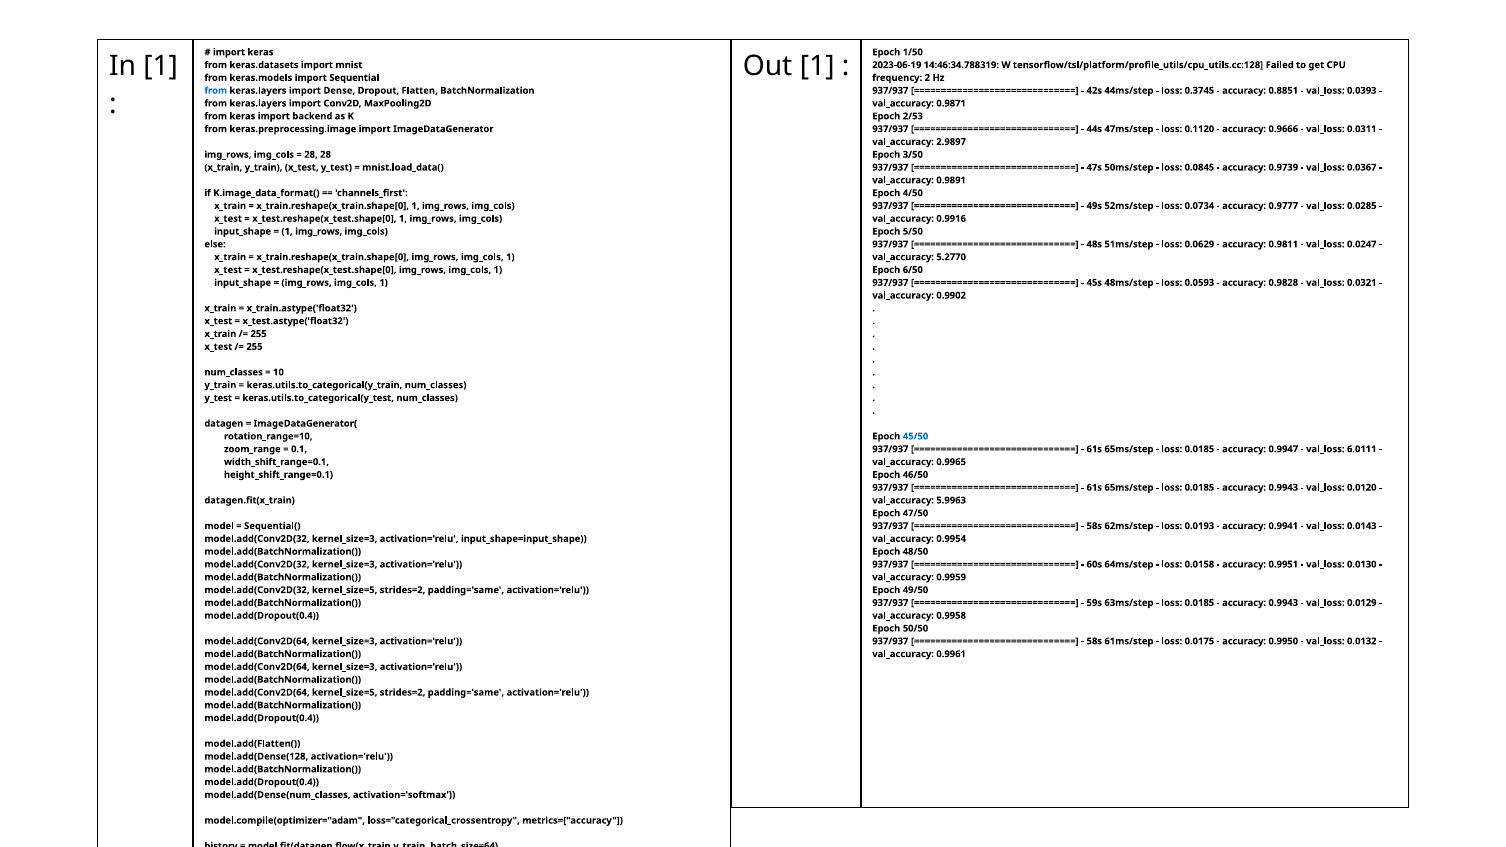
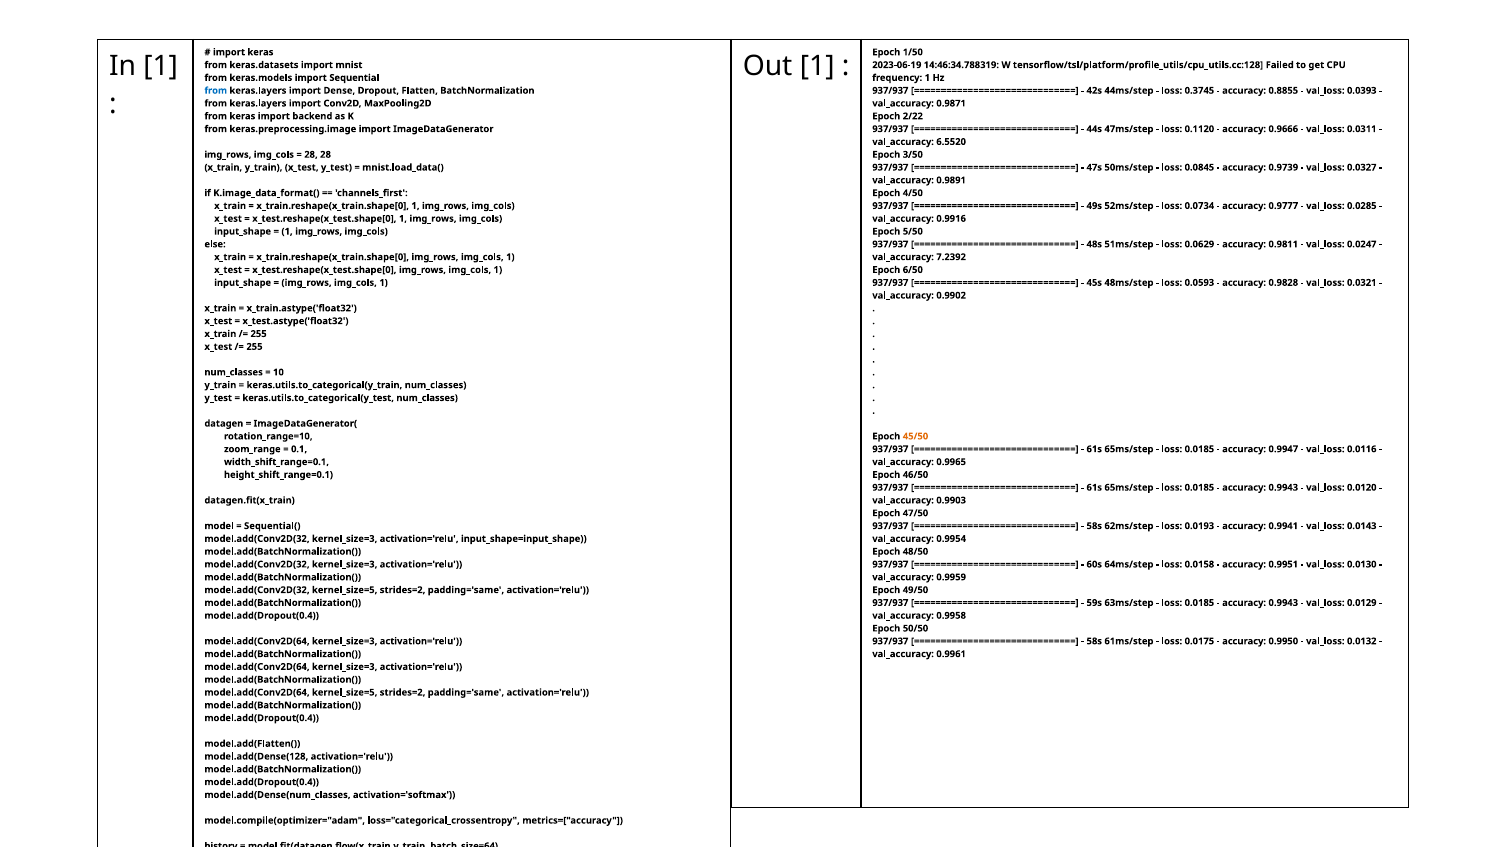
frequency 2: 2 -> 1 (927, 78)
0.8851: 0.8851 -> 0.8855 (1283, 91)
2/53: 2/53 -> 2/22 (913, 116)
2.9897: 2.9897 -> 6.5520 (951, 142)
0.0367: 0.0367 -> 0.0327 (1362, 167)
5.2770: 5.2770 -> 7.2392 (951, 257)
45/50 colour: blue -> orange (915, 436)
6.0111: 6.0111 -> 0.0116 (1362, 449)
5.9963: 5.9963 -> 0.9903 (951, 500)
